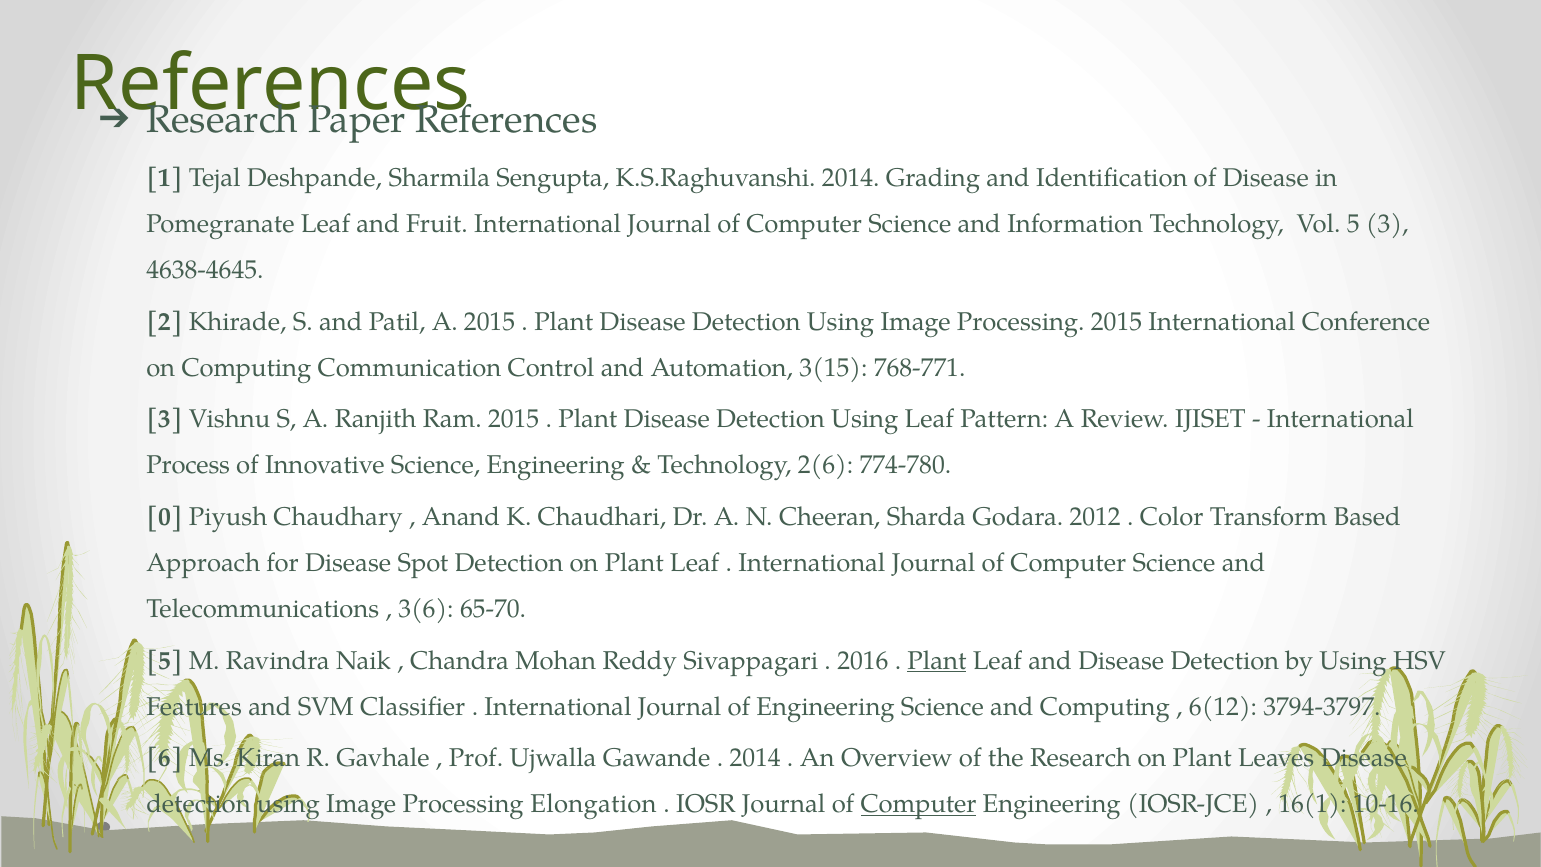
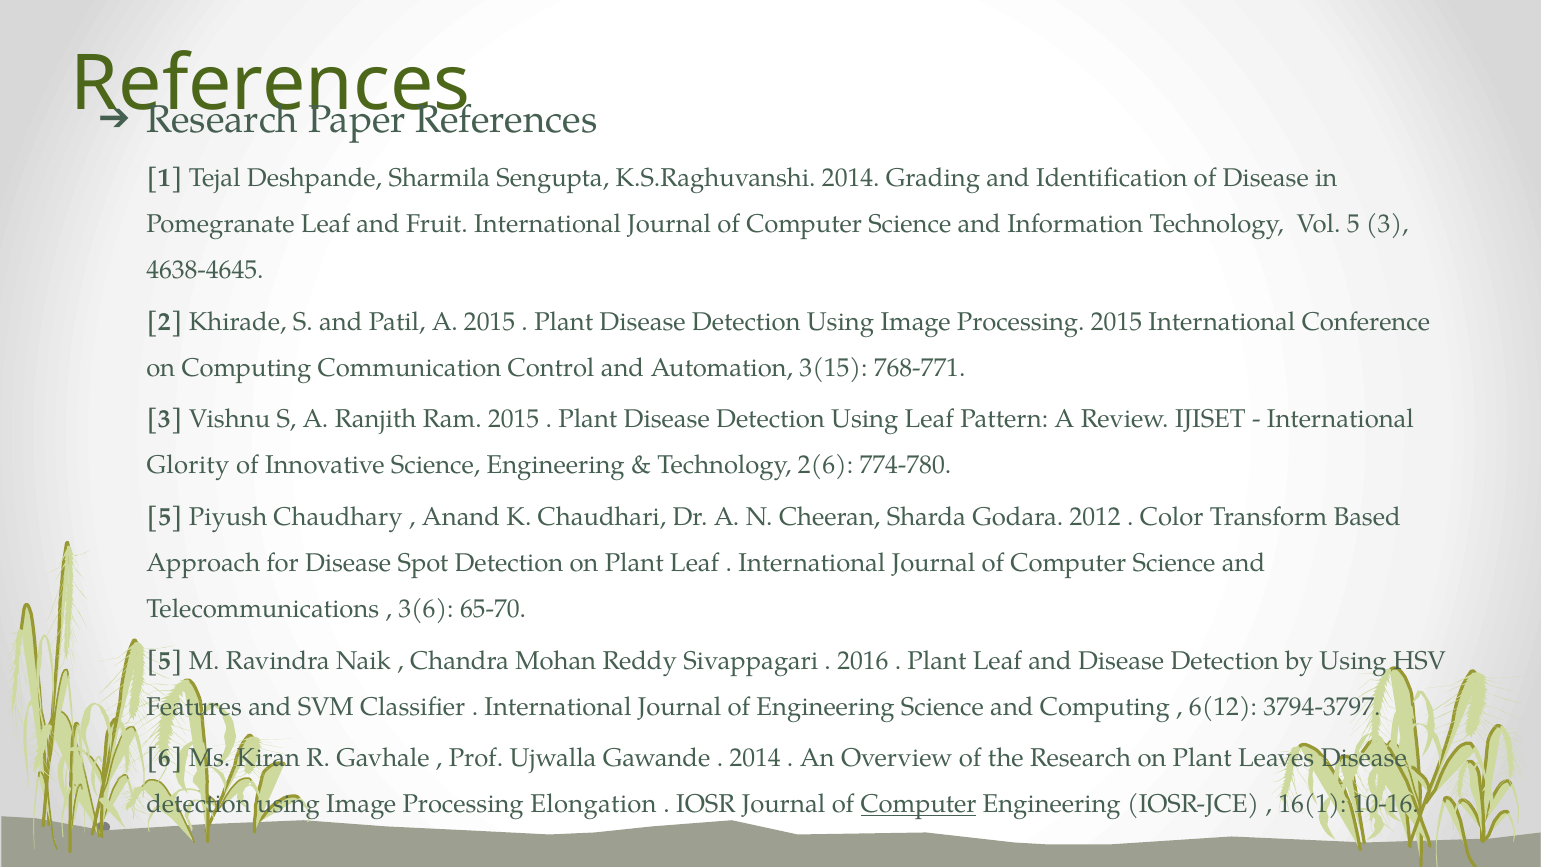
Process: Process -> Glority (188, 465)
0: 0 -> 5 (164, 517)
Plant underline: present -> none (937, 660)
